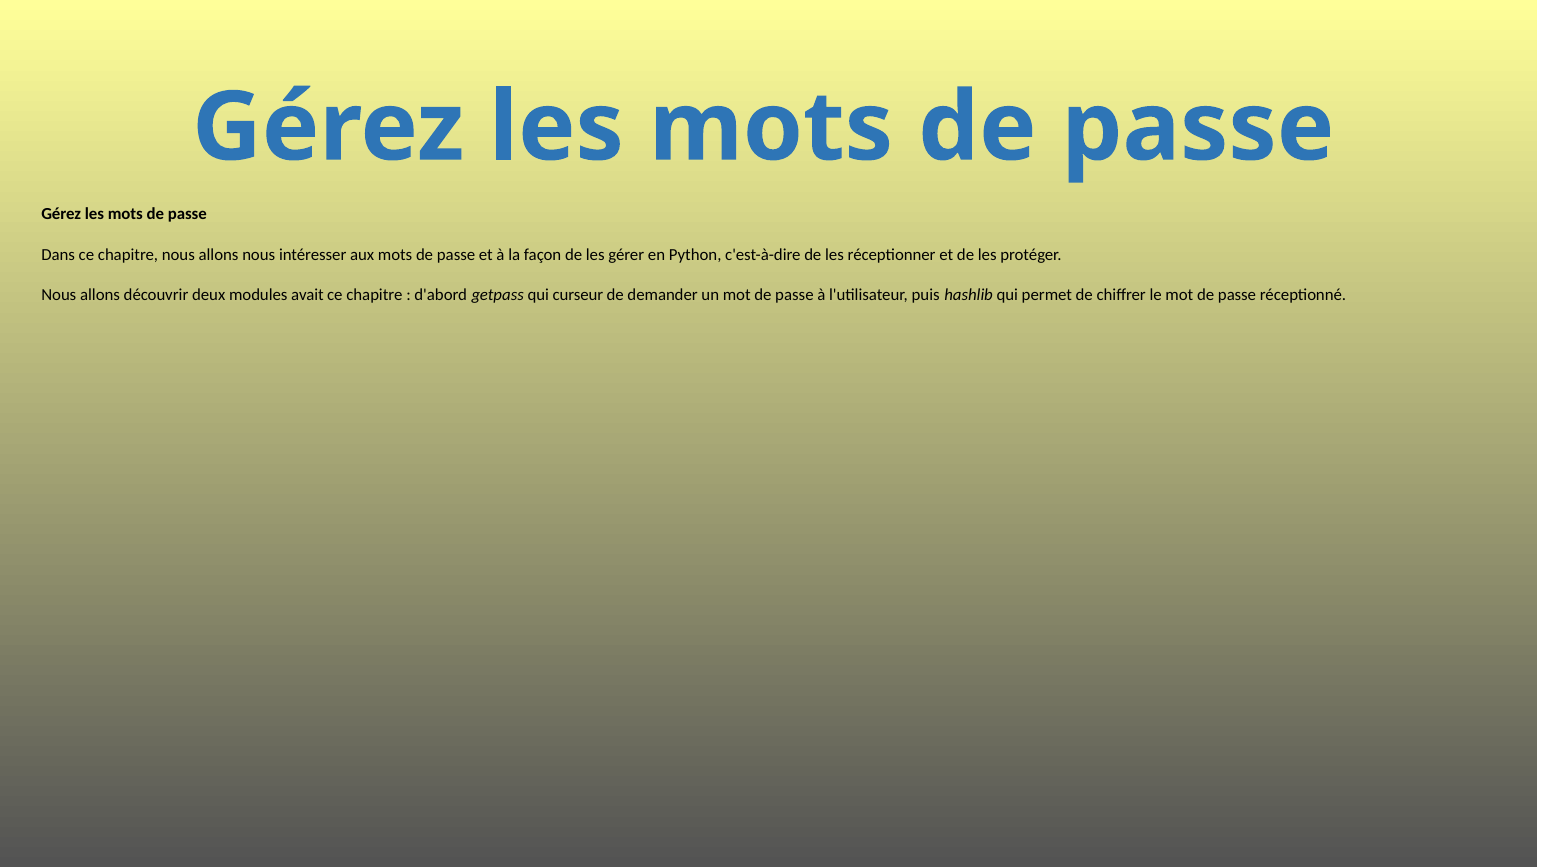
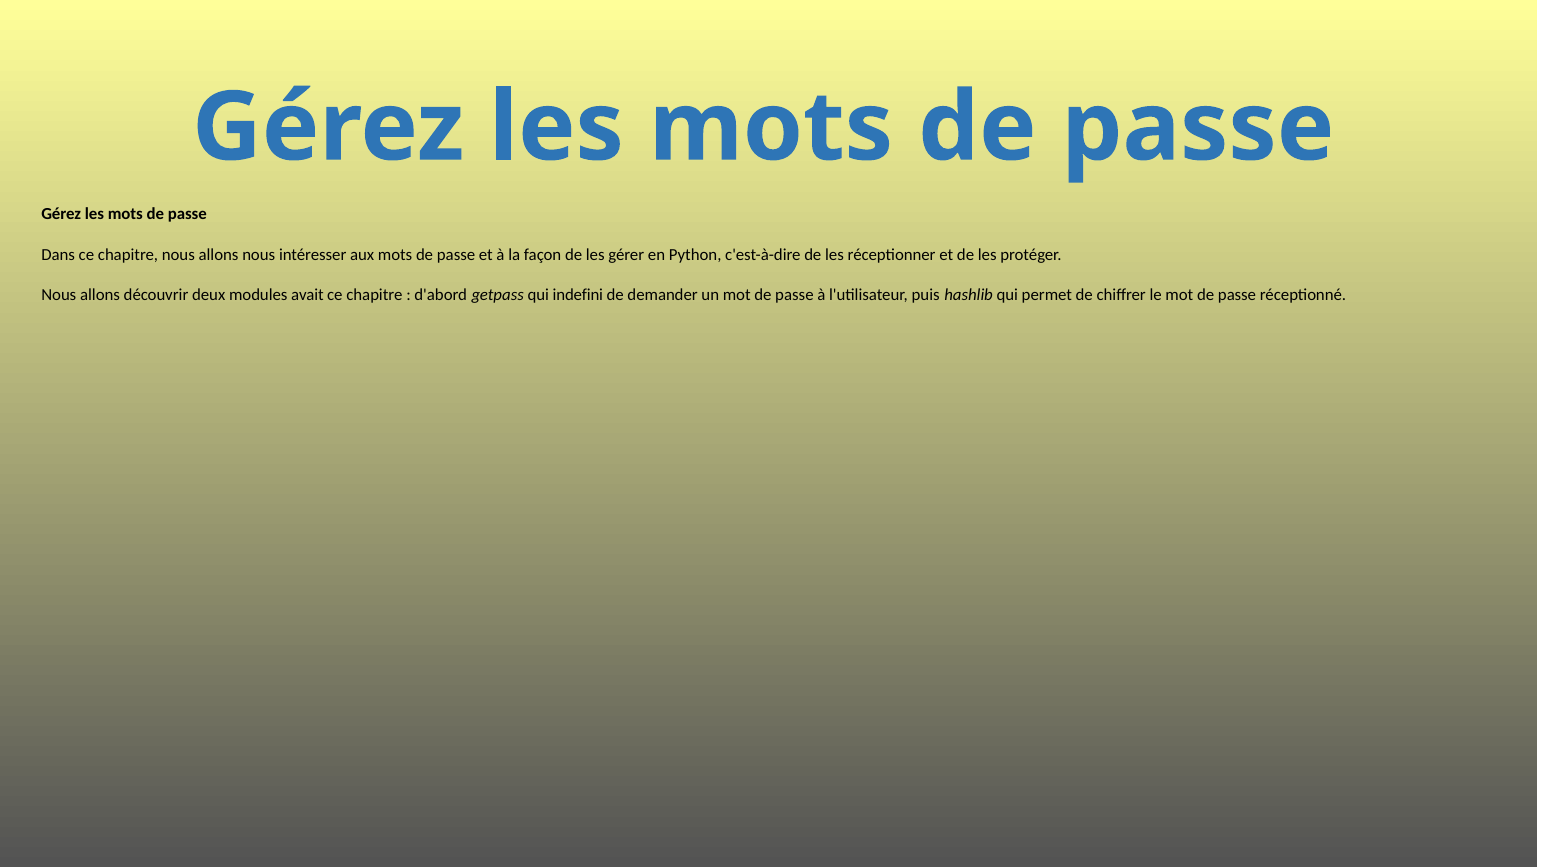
curseur: curseur -> indefini (578, 295)
